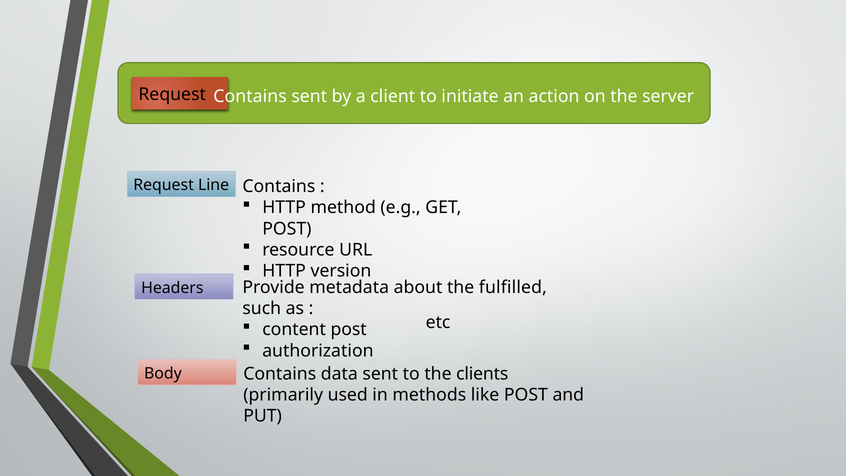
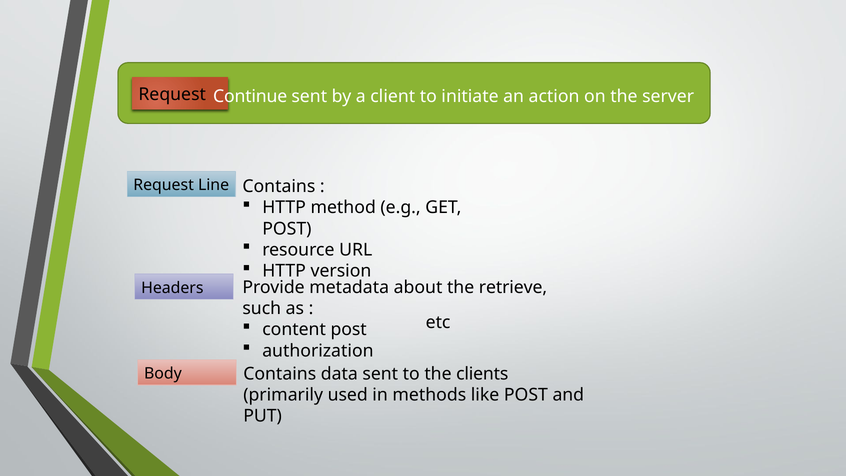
Request Contains: Contains -> Continue (250, 97)
fulfilled: fulfilled -> retrieve (513, 287)
